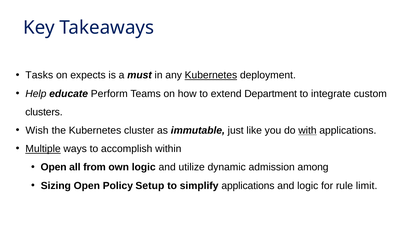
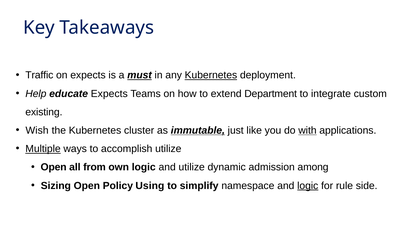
Tasks: Tasks -> Traffic (39, 75)
must underline: none -> present (140, 75)
educate Perform: Perform -> Expects (109, 94)
clusters: clusters -> existing (44, 112)
immutable underline: none -> present (198, 131)
accomplish within: within -> utilize (168, 149)
Setup: Setup -> Using (150, 186)
simplify applications: applications -> namespace (248, 186)
logic underline: none -> present (308, 186)
limit: limit -> side (367, 186)
